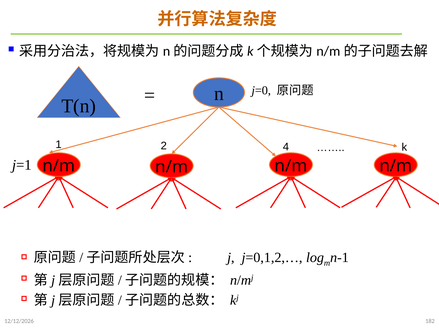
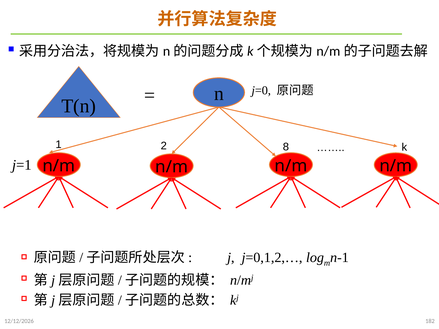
4: 4 -> 8 (286, 147)
